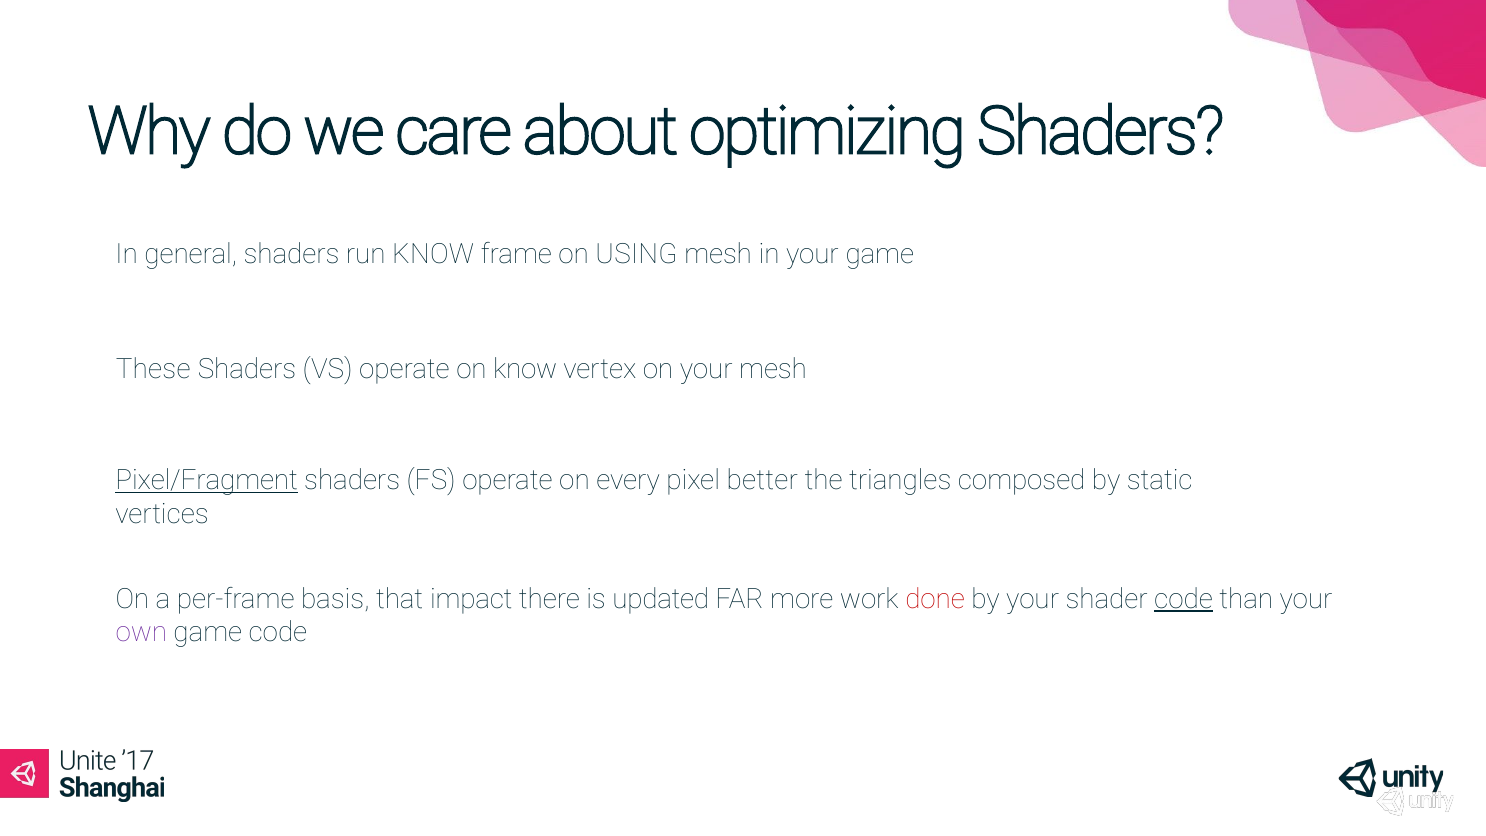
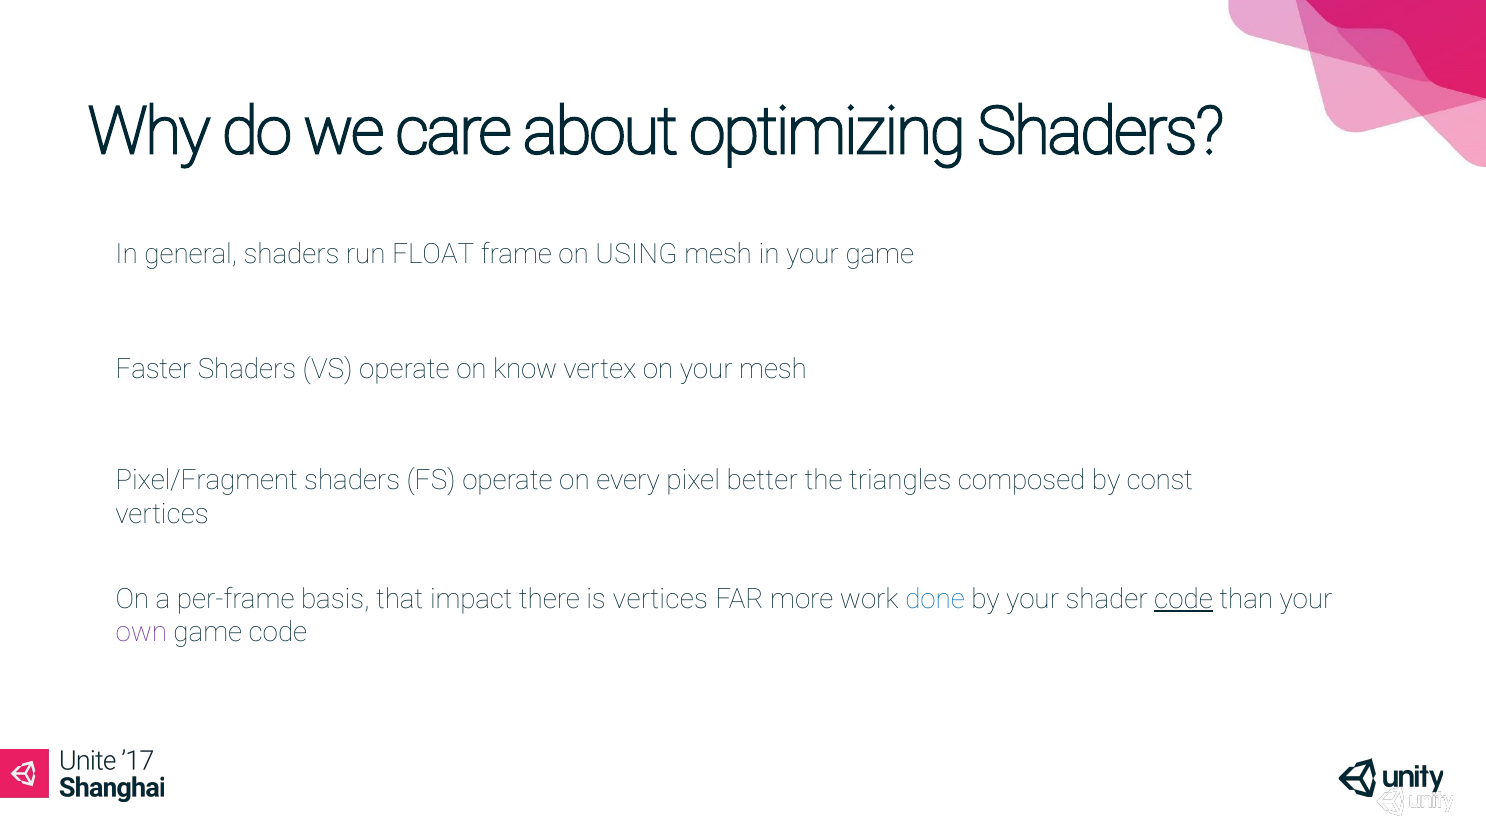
run KNOW: KNOW -> FLOAT (433, 254)
These: These -> Faster (153, 370)
Pixel/Fragment underline: present -> none (207, 480)
static: static -> const (1160, 480)
is updated: updated -> vertices (660, 599)
done colour: red -> blue (935, 599)
